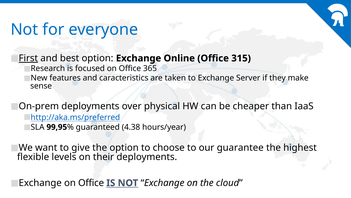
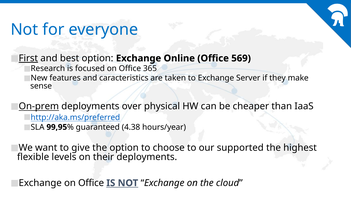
315: 315 -> 569 (241, 58)
On-prem underline: none -> present (39, 106)
guarantee: guarantee -> supported (240, 147)
